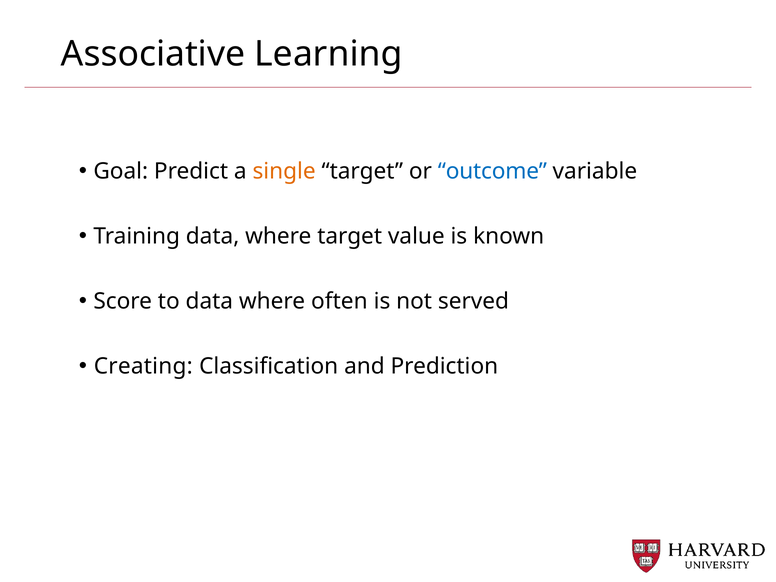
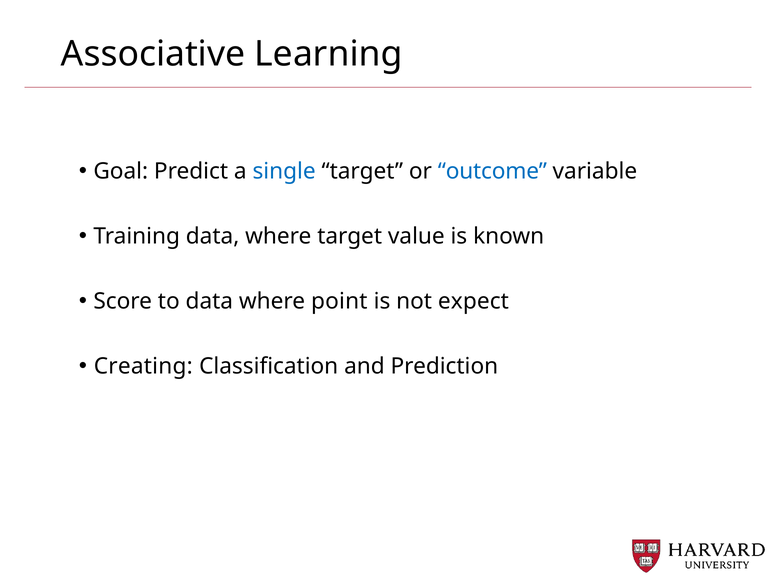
single colour: orange -> blue (284, 171)
often: often -> point (339, 301)
served: served -> expect (473, 301)
